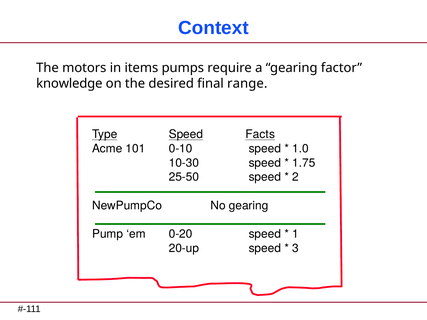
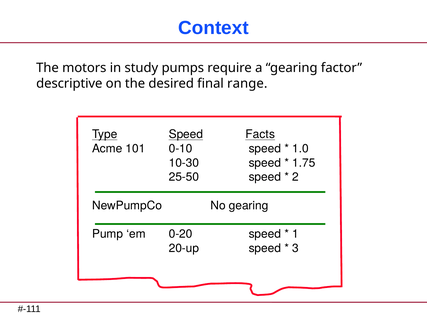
items: items -> study (141, 68)
knowledge: knowledge -> descriptive (69, 83)
